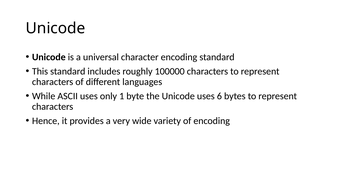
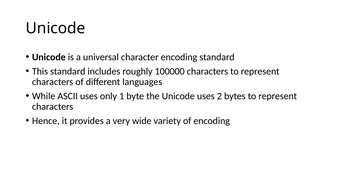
6: 6 -> 2 (219, 96)
